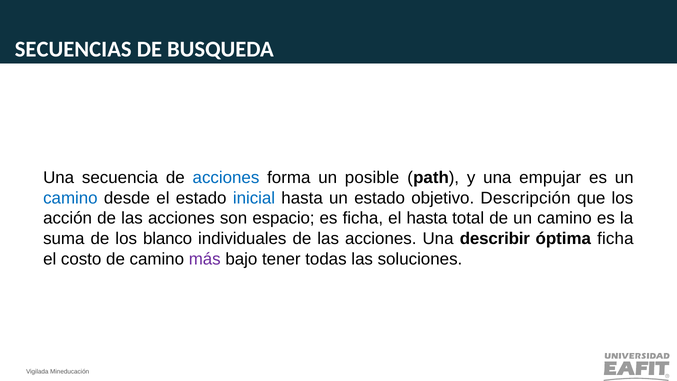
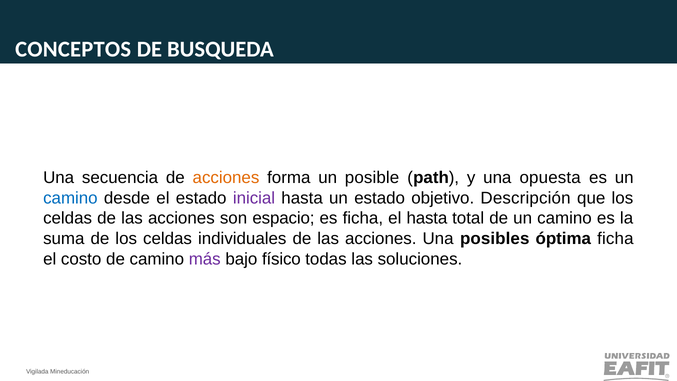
SECUENCIAS: SECUENCIAS -> CONCEPTOS (73, 49)
acciones colour: blue -> orange (226, 178)
empujar: empujar -> opuesta (550, 178)
inicial colour: blue -> purple (254, 198)
acción: acción -> celdas (68, 218)
de los blanco: blanco -> celdas (168, 239)
describir: describir -> posibles (495, 239)
tener: tener -> físico (281, 259)
